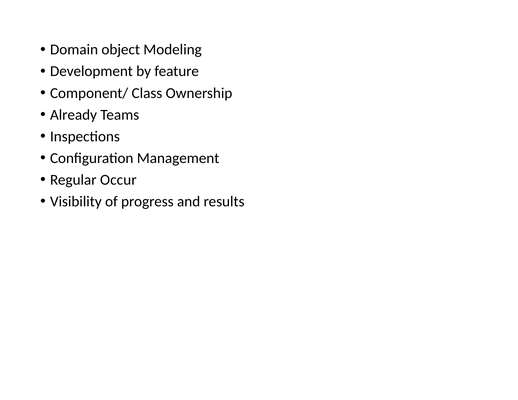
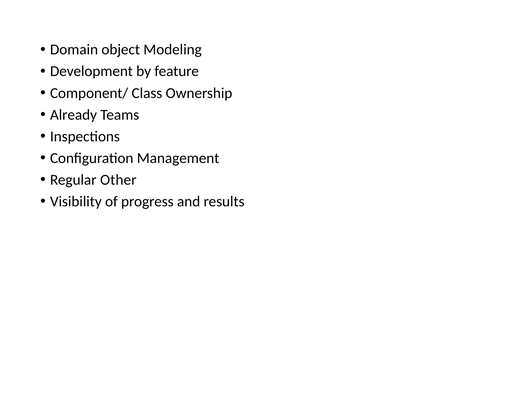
Occur: Occur -> Other (118, 180)
